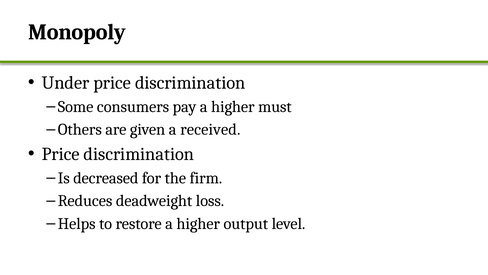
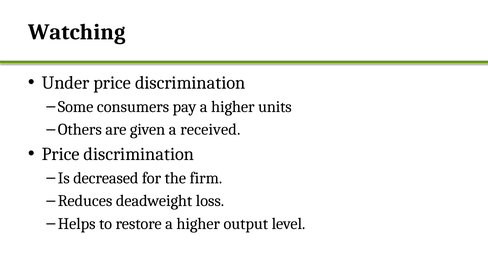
Monopoly: Monopoly -> Watching (77, 32)
must: must -> units (275, 107)
